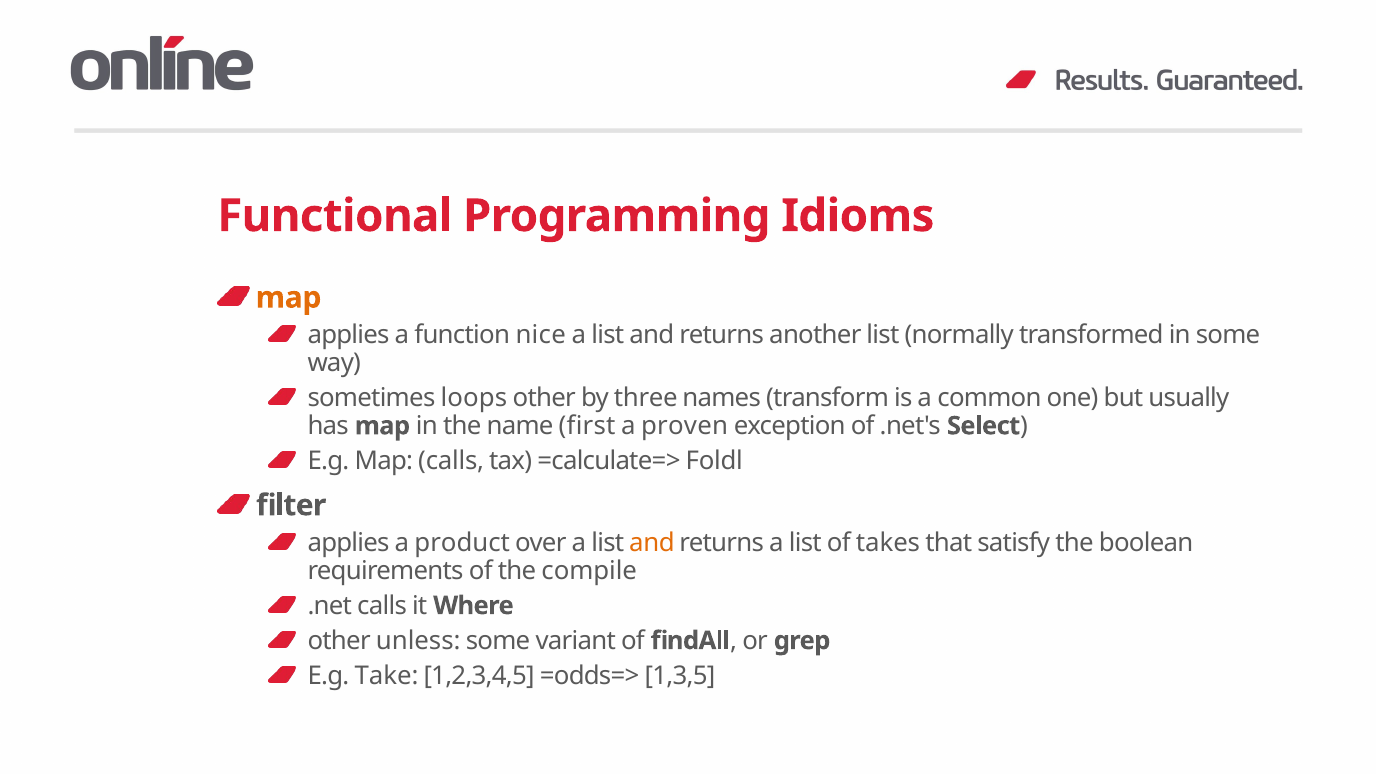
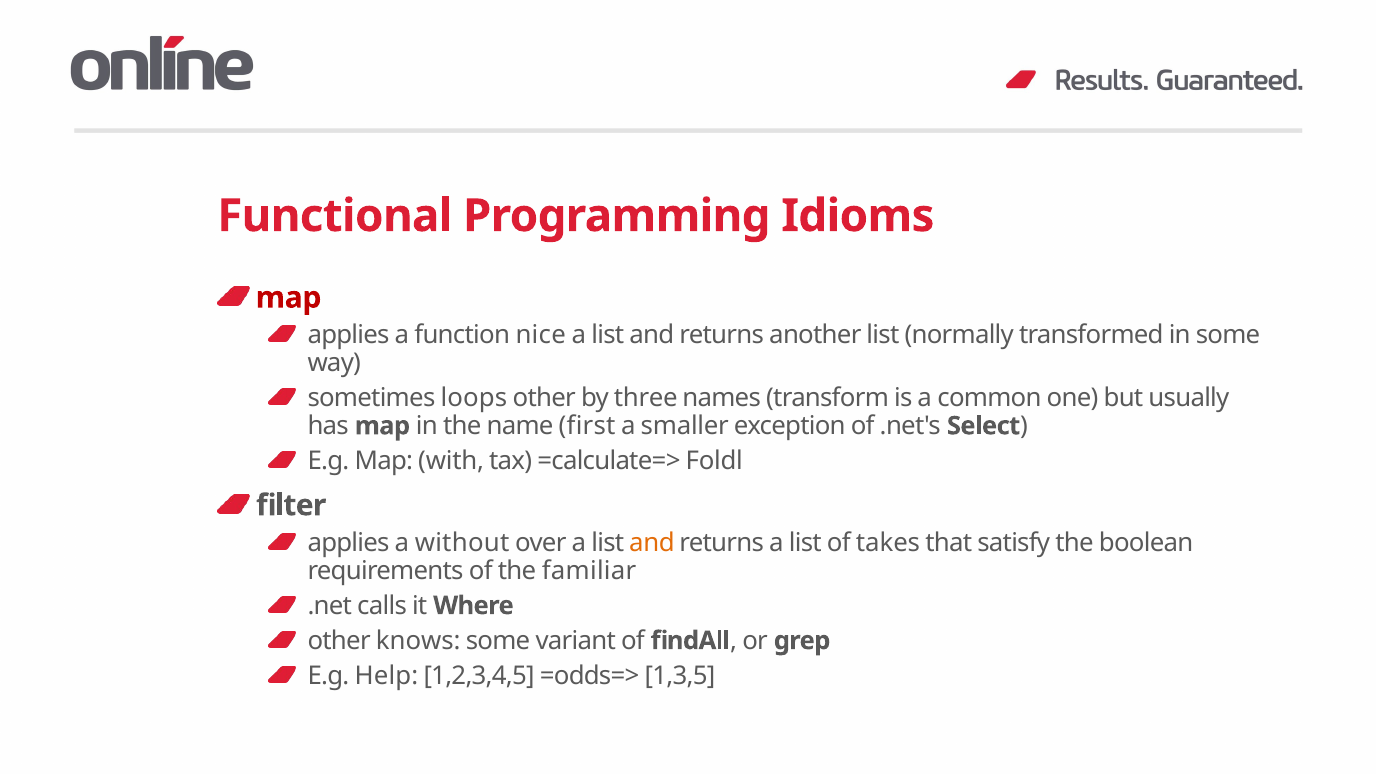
map colour: orange -> red (289, 298)
proven: proven -> smaller (685, 426)
Map calls: calls -> with (451, 461)
product: product -> without (462, 543)
compile: compile -> familiar (589, 571)
unless: unless -> knows (418, 641)
Take: Take -> Help (386, 676)
